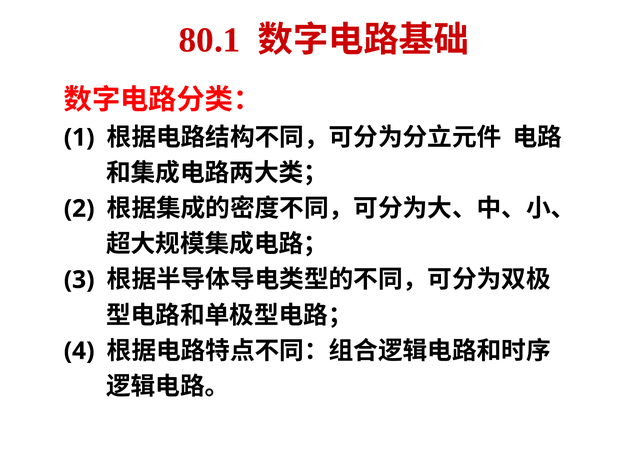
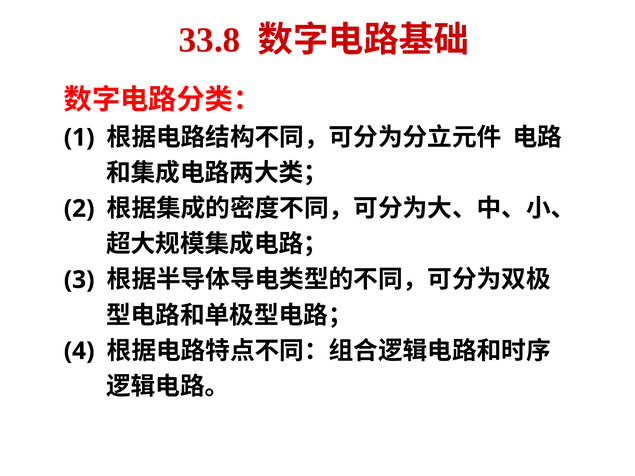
80.1: 80.1 -> 33.8 (210, 40)
